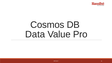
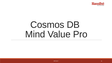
Data: Data -> Mind (35, 34)
